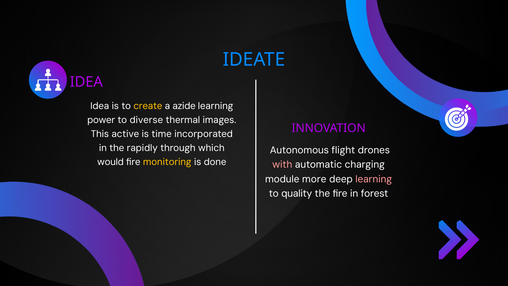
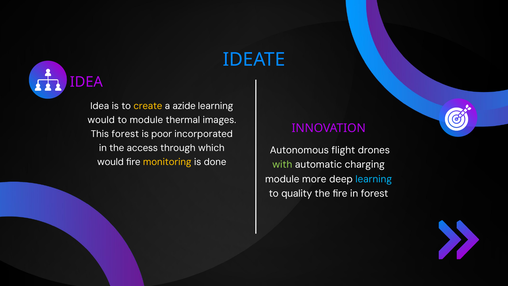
power: power -> would (101, 120)
to diverse: diverse -> module (146, 120)
This active: active -> forest (125, 134)
time: time -> poor (162, 134)
rapidly: rapidly -> access (142, 148)
with colour: pink -> light green (282, 164)
learning colour: pink -> light blue (374, 179)
